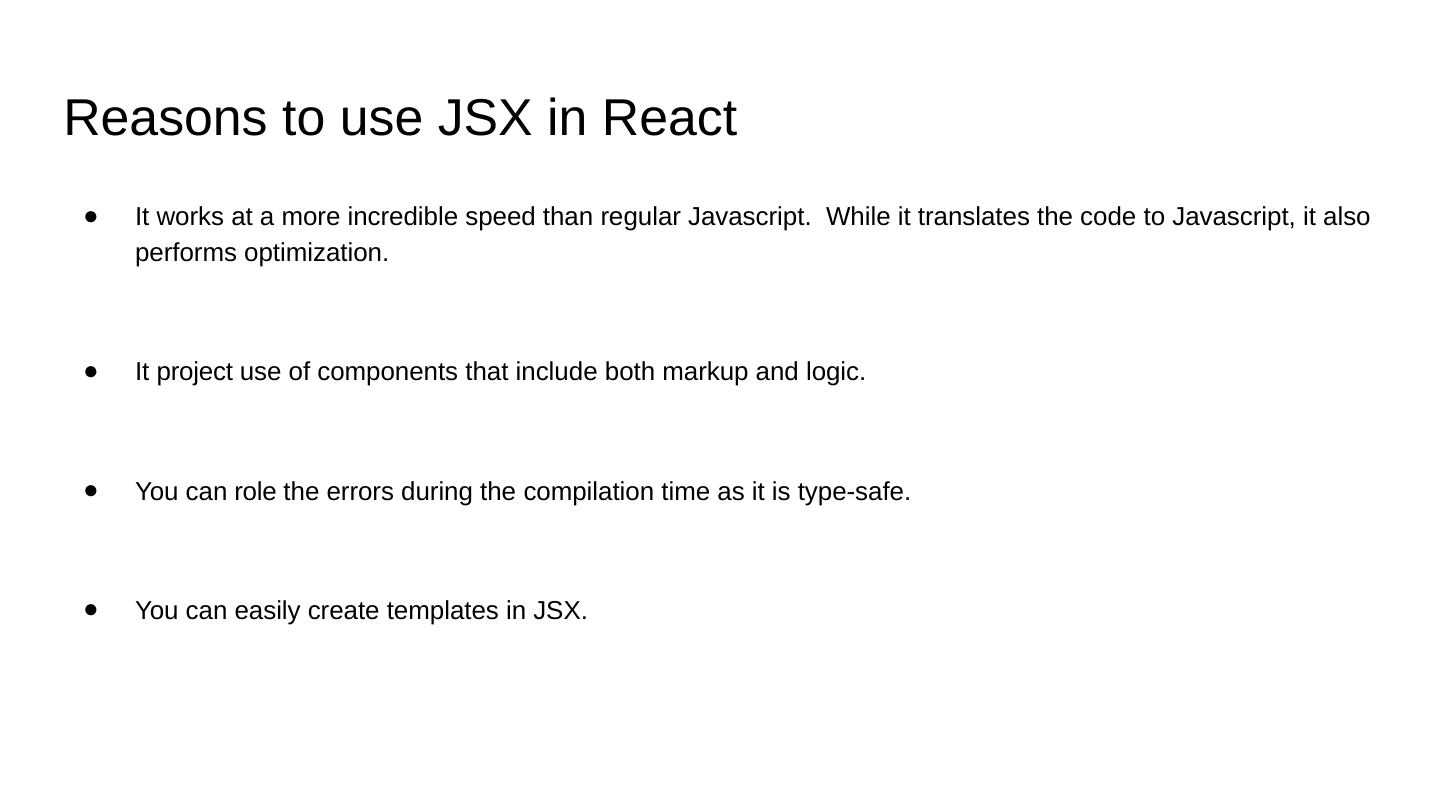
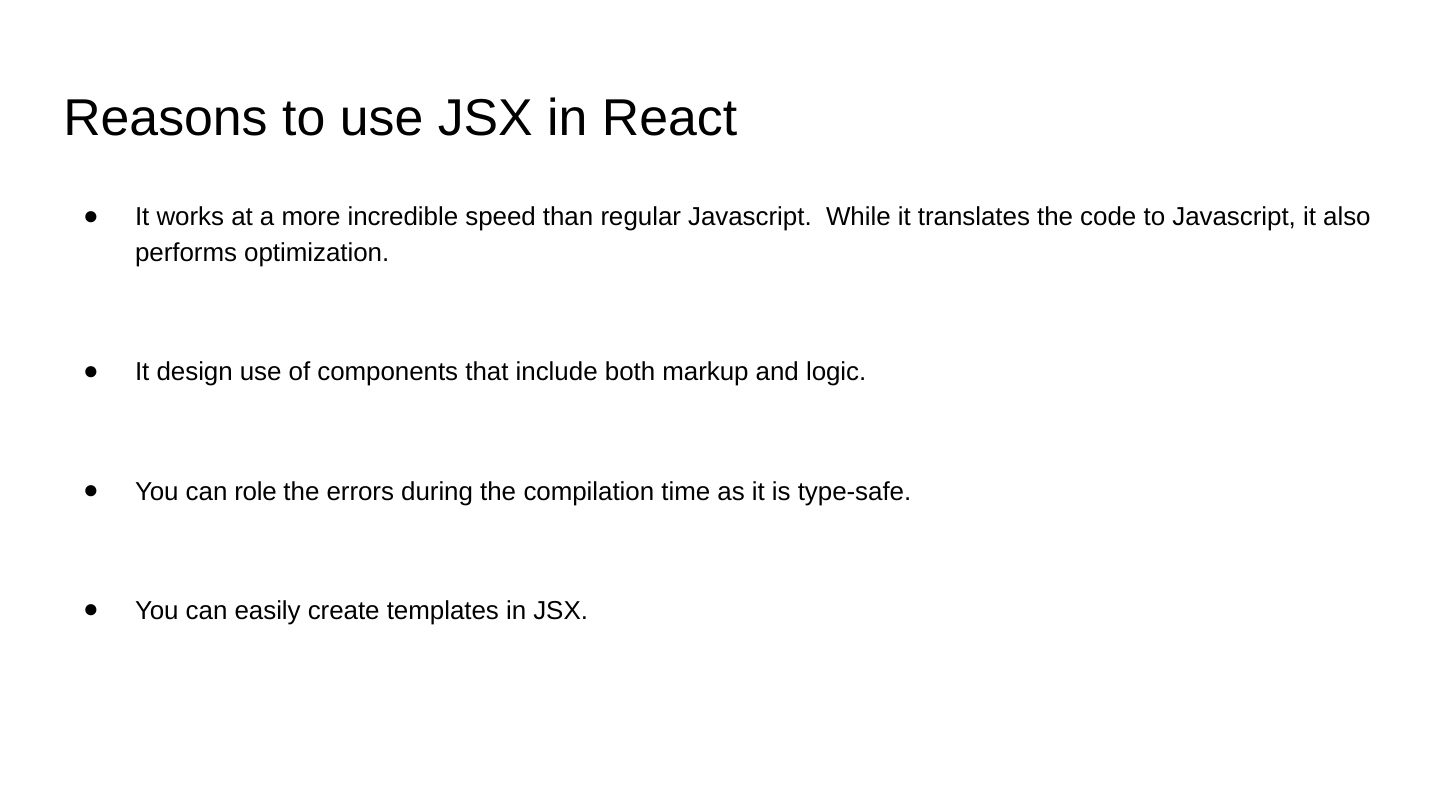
project: project -> design (195, 372)
